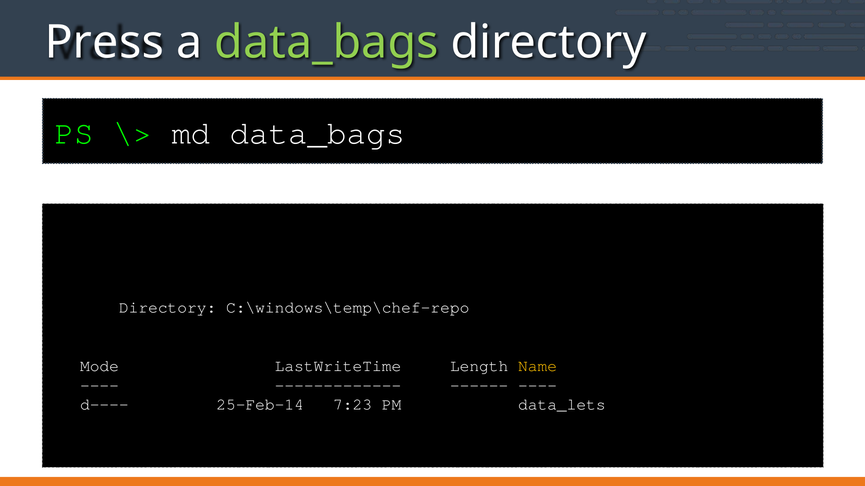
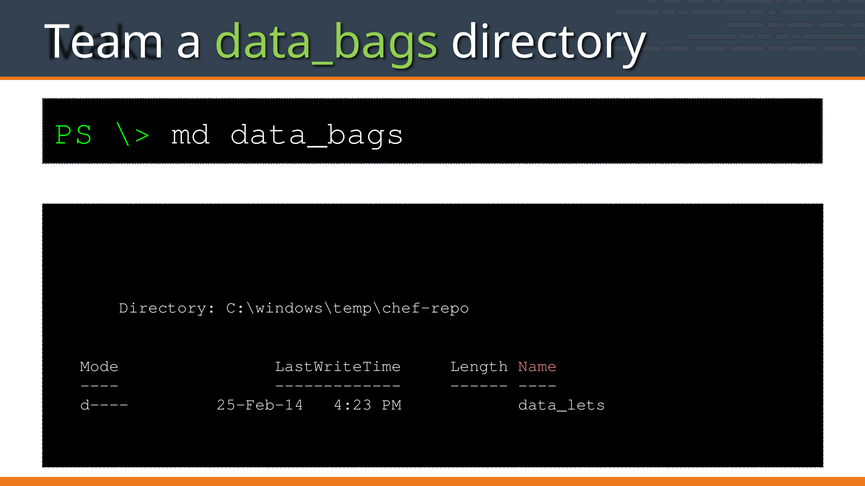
Press: Press -> Team (105, 42)
Name colour: yellow -> pink (538, 366)
7:23: 7:23 -> 4:23 (353, 405)
